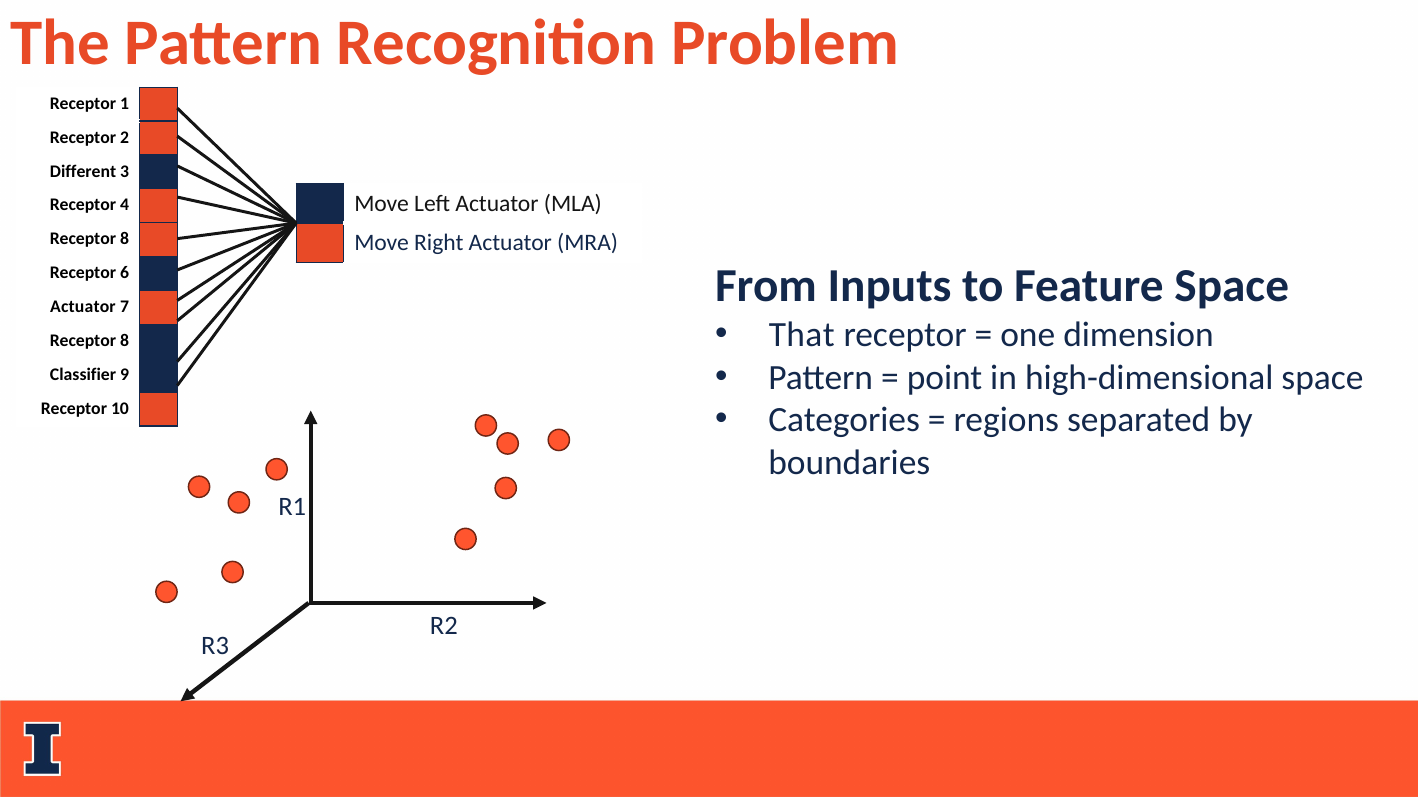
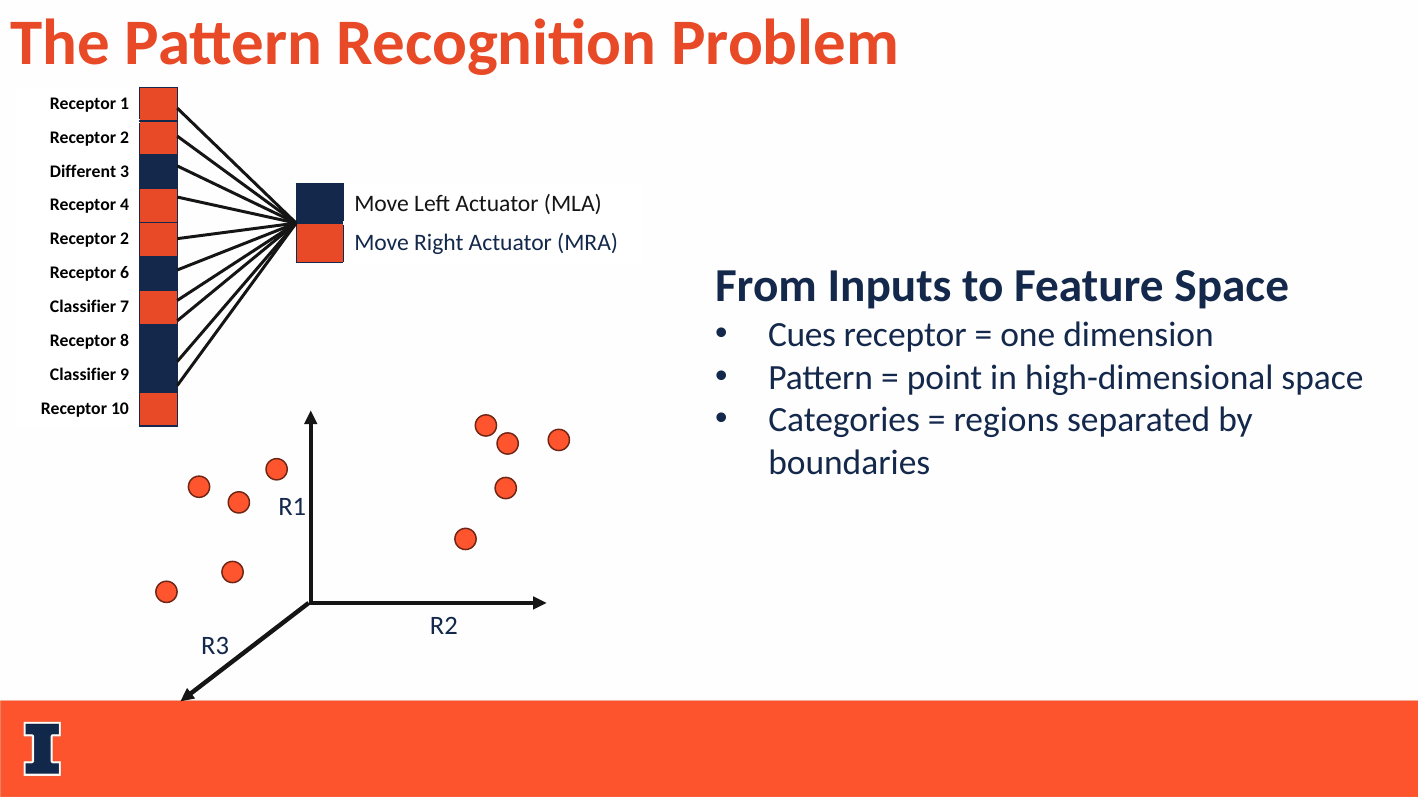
8: 8 -> 2 (125, 239)
Actuator: Actuator -> Classifier (83, 307)
That: That -> Cues (802, 335)
